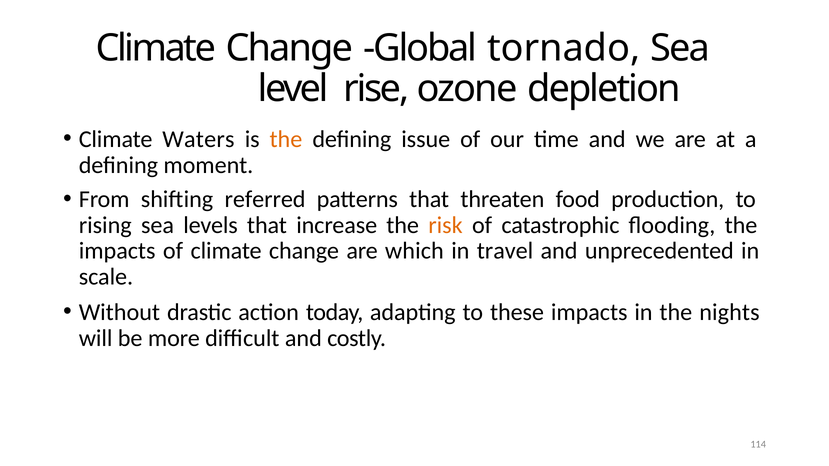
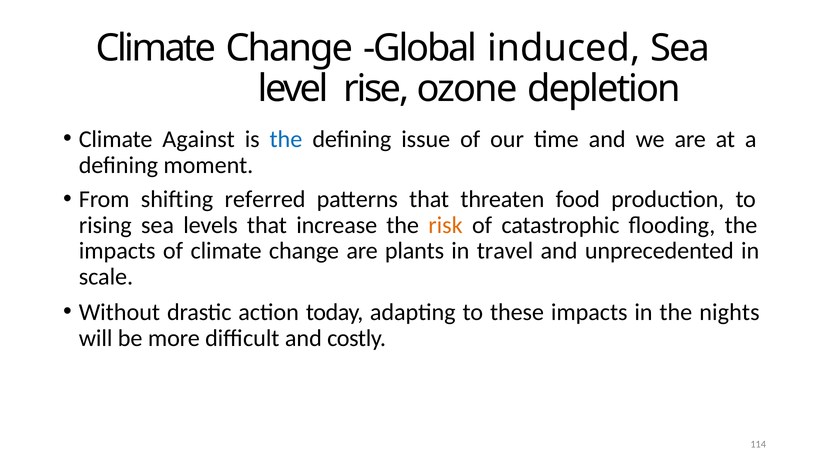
tornado: tornado -> induced (564, 48)
Waters: Waters -> Against (199, 139)
the colour: orange -> blue (286, 139)
which: which -> plants (415, 251)
